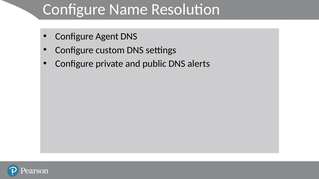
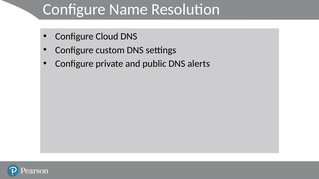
Agent: Agent -> Cloud (107, 37)
